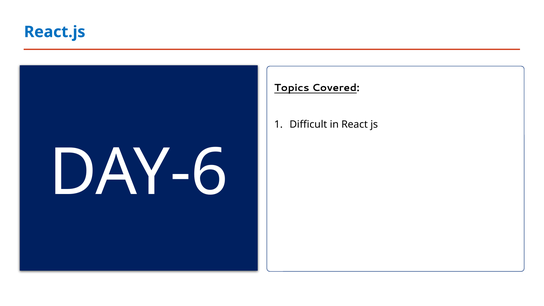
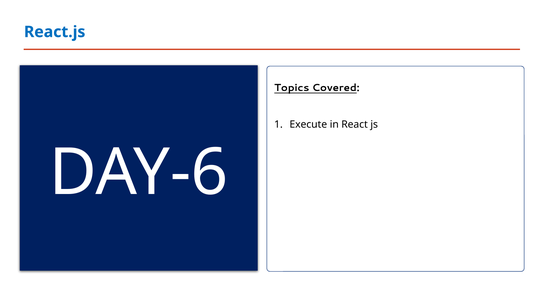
Difficult: Difficult -> Execute (308, 125)
